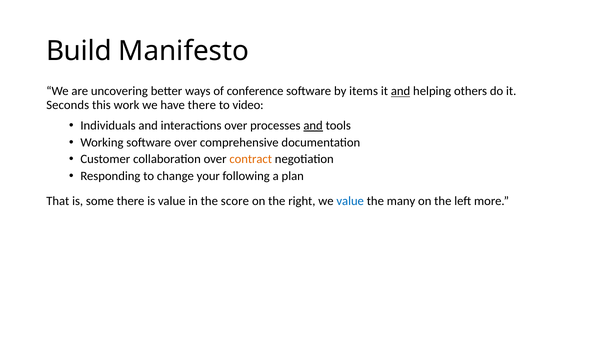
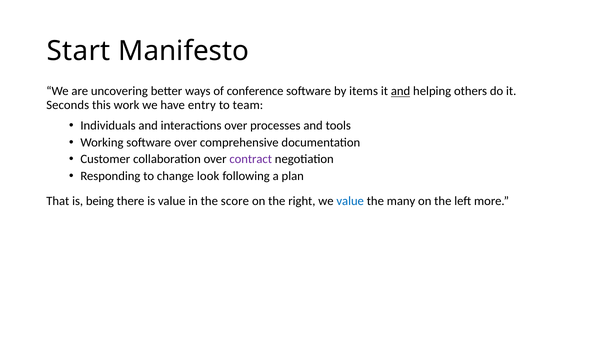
Build: Build -> Start (79, 51)
have there: there -> entry (202, 105)
video: video -> team (248, 105)
and underline: present -> none (313, 126)
contract colour: orange -> purple (251, 159)
your: your -> look (208, 176)
some: some -> being (100, 201)
